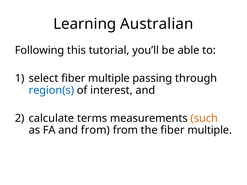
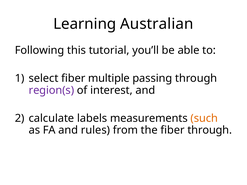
region(s colour: blue -> purple (51, 90)
terms: terms -> labels (92, 118)
and from: from -> rules (95, 130)
the fiber multiple: multiple -> through (210, 130)
